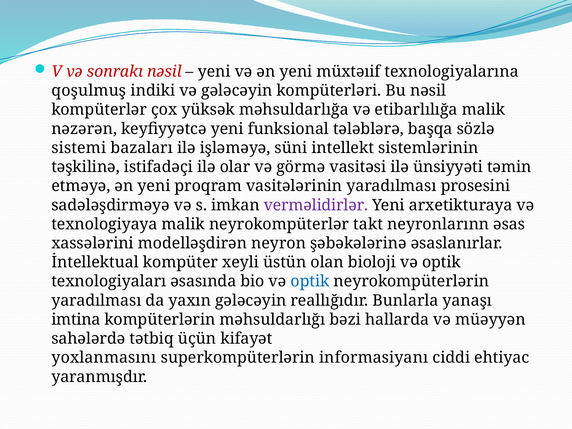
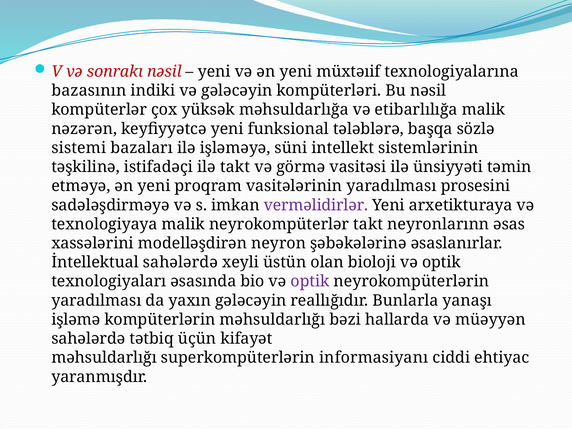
qoşulmuş: qoşulmuş -> bazasının (89, 91)
ilə olar: olar -> takt (235, 167)
İntellektual kompüter: kompüter -> sahələrdə (180, 262)
optik colour: blue -> purple (310, 281)
imtina: imtina -> işləmə (76, 320)
yoxlanmasını: yoxlanmasını -> məhsuldarlığı (104, 358)
